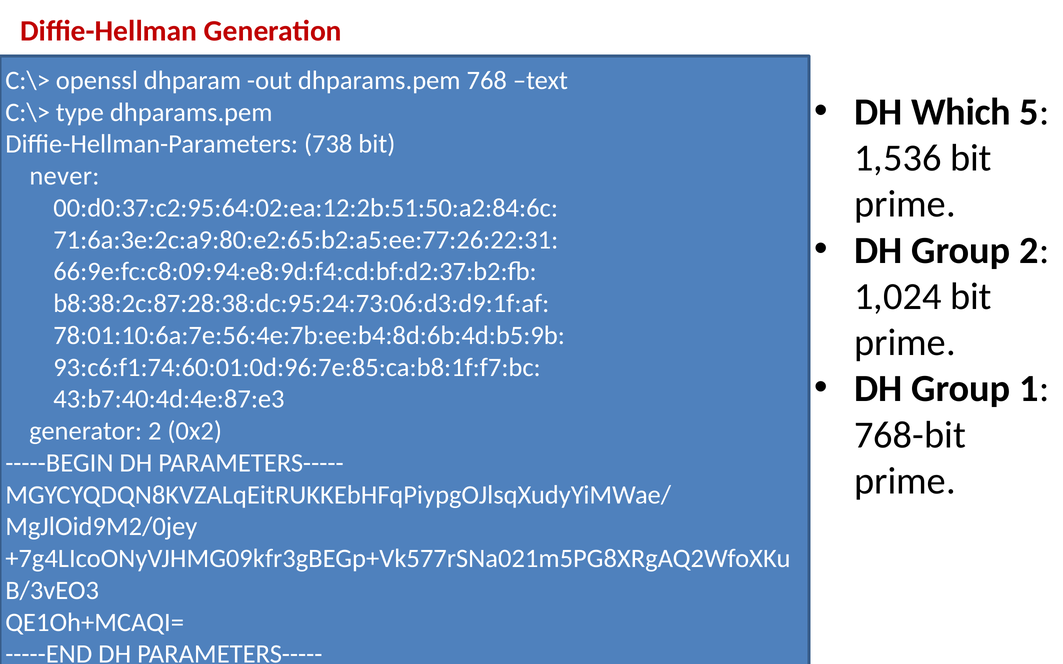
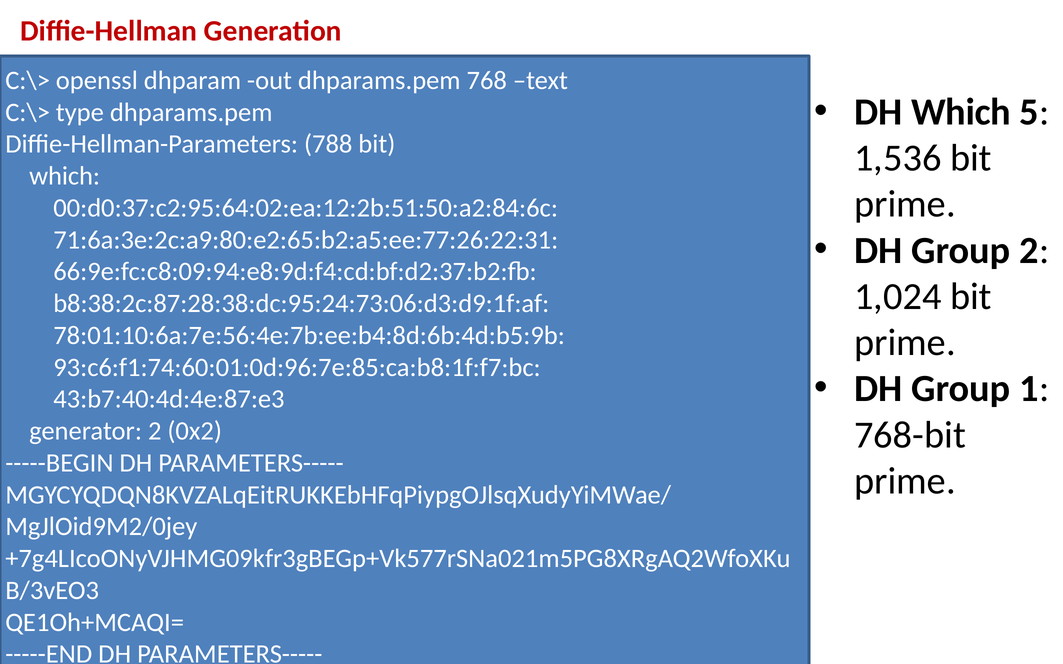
738: 738 -> 788 (328, 144)
never: never -> which (65, 176)
